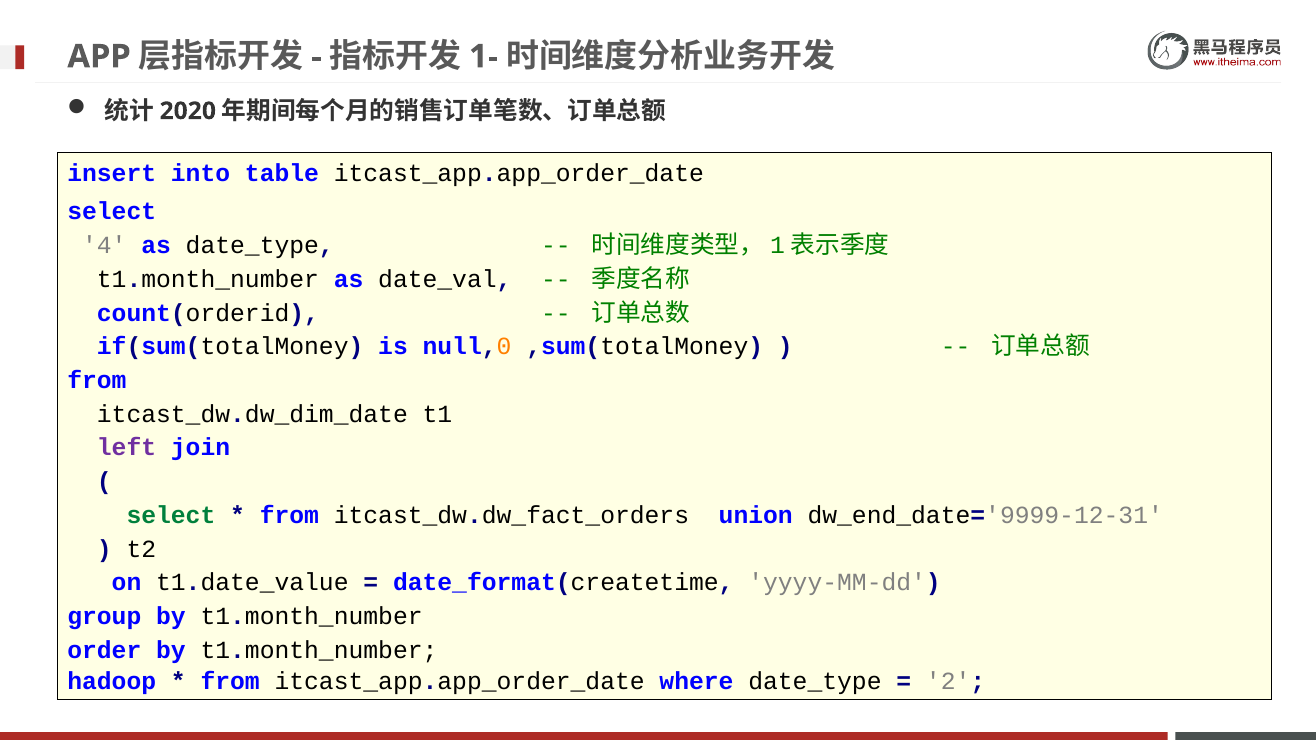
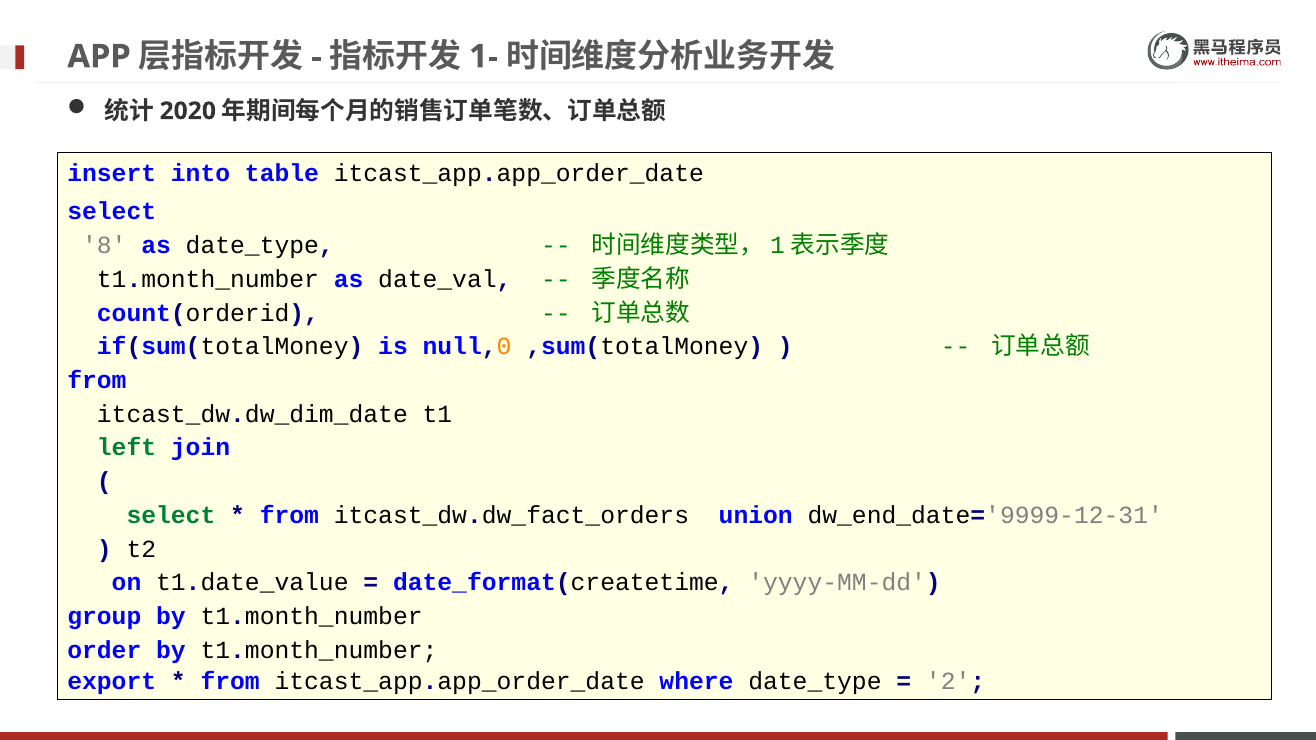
4: 4 -> 8 (104, 246)
left colour: purple -> green (127, 448)
hadoop: hadoop -> export (112, 682)
